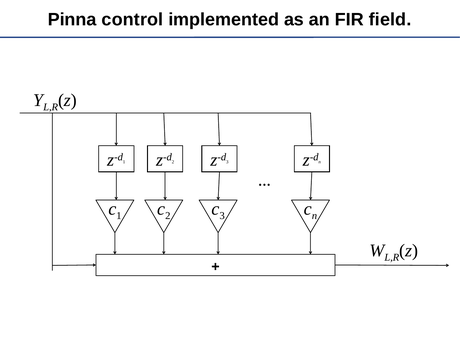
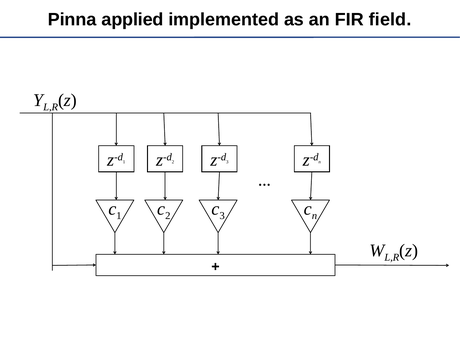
control: control -> applied (133, 19)
